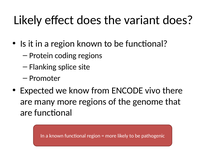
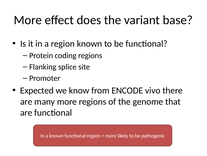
Likely: Likely -> More (28, 20)
variant does: does -> base (178, 20)
